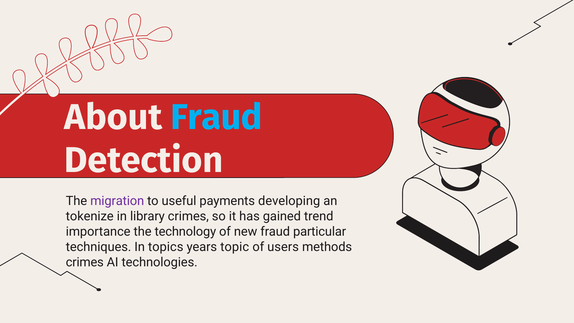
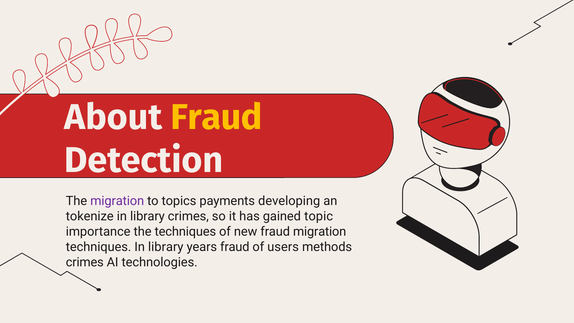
Fraud colour: light blue -> yellow (216, 117)
useful: useful -> topics (179, 201)
trend: trend -> topic (319, 216)
the technology: technology -> techniques (185, 232)
fraud particular: particular -> migration (320, 232)
techniques In topics: topics -> library (166, 247)
years topic: topic -> fraud (235, 247)
